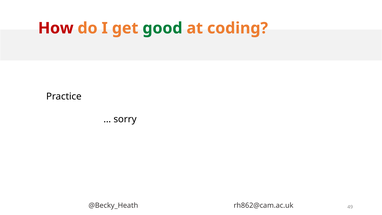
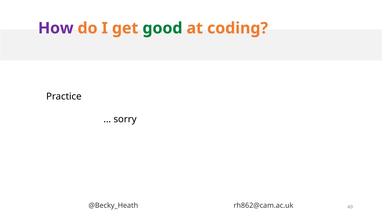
How colour: red -> purple (56, 28)
